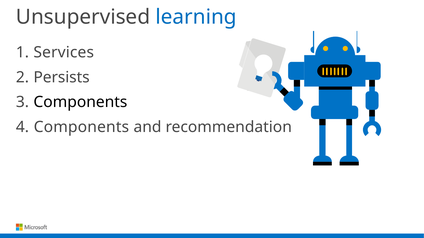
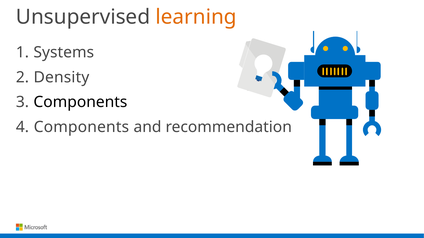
learning colour: blue -> orange (196, 17)
Services: Services -> Systems (64, 53)
Persists: Persists -> Density (61, 77)
